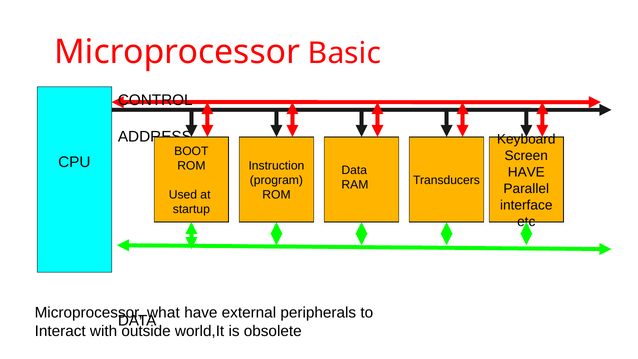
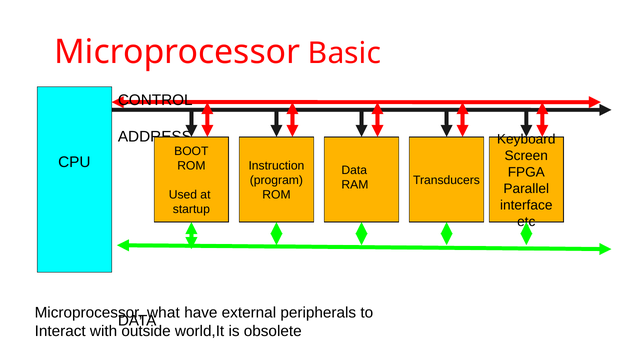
HAVE: HAVE -> FPGA (526, 172)
